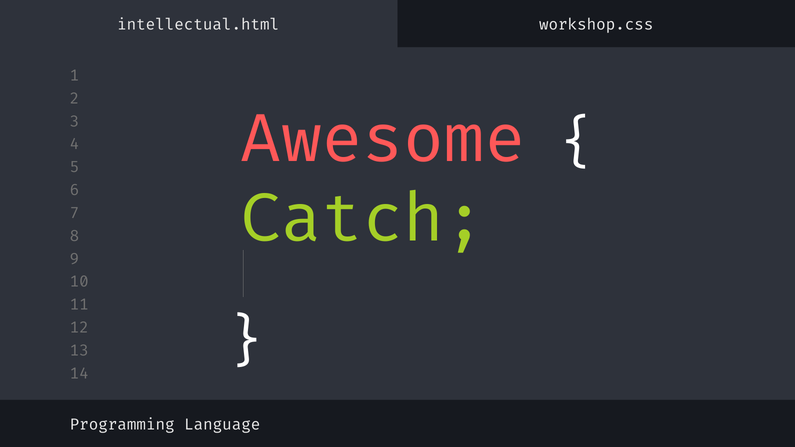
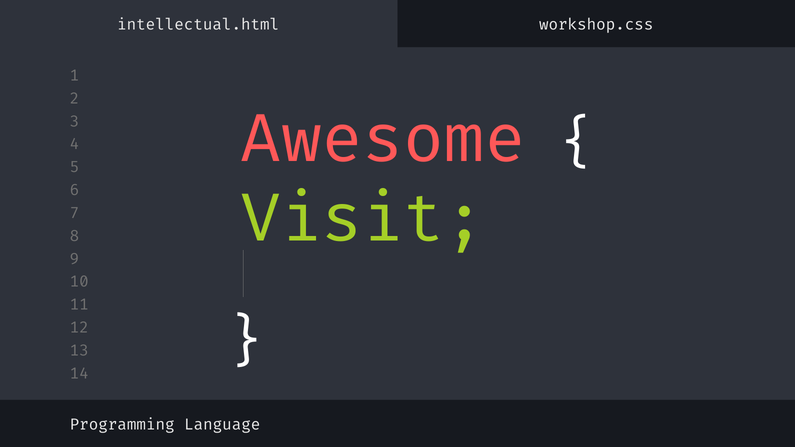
Catch: Catch -> Visit (363, 219)
